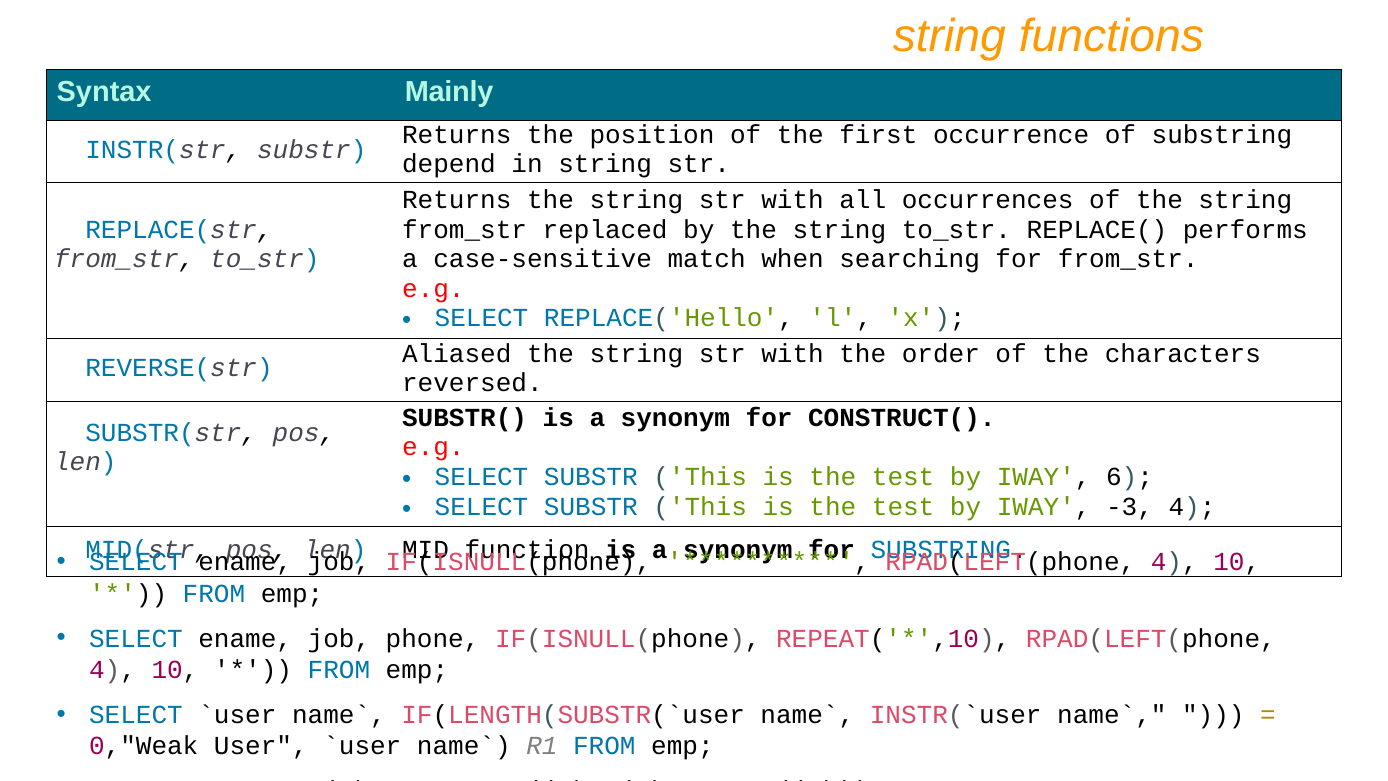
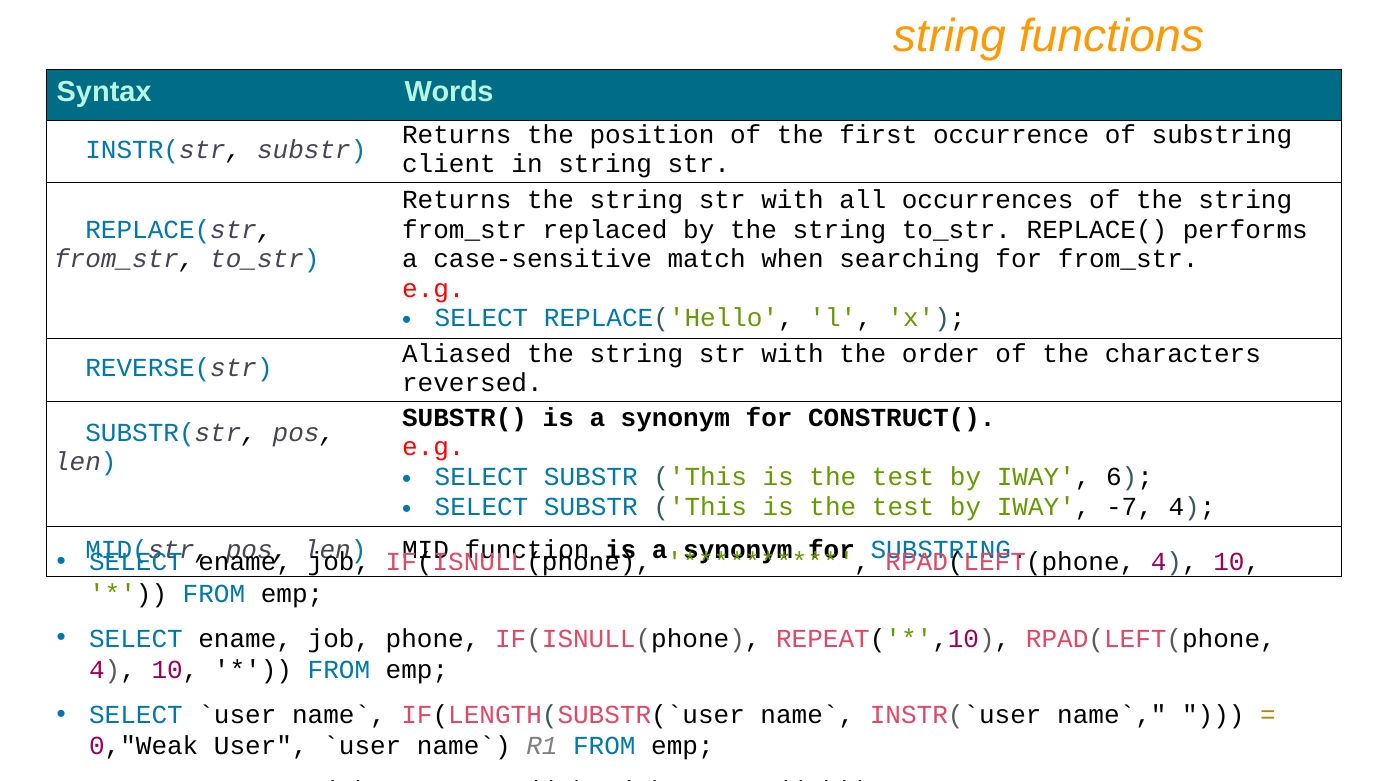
Mainly: Mainly -> Words (449, 92)
depend: depend -> client (449, 164)
-3: -3 -> -7 (1130, 506)
